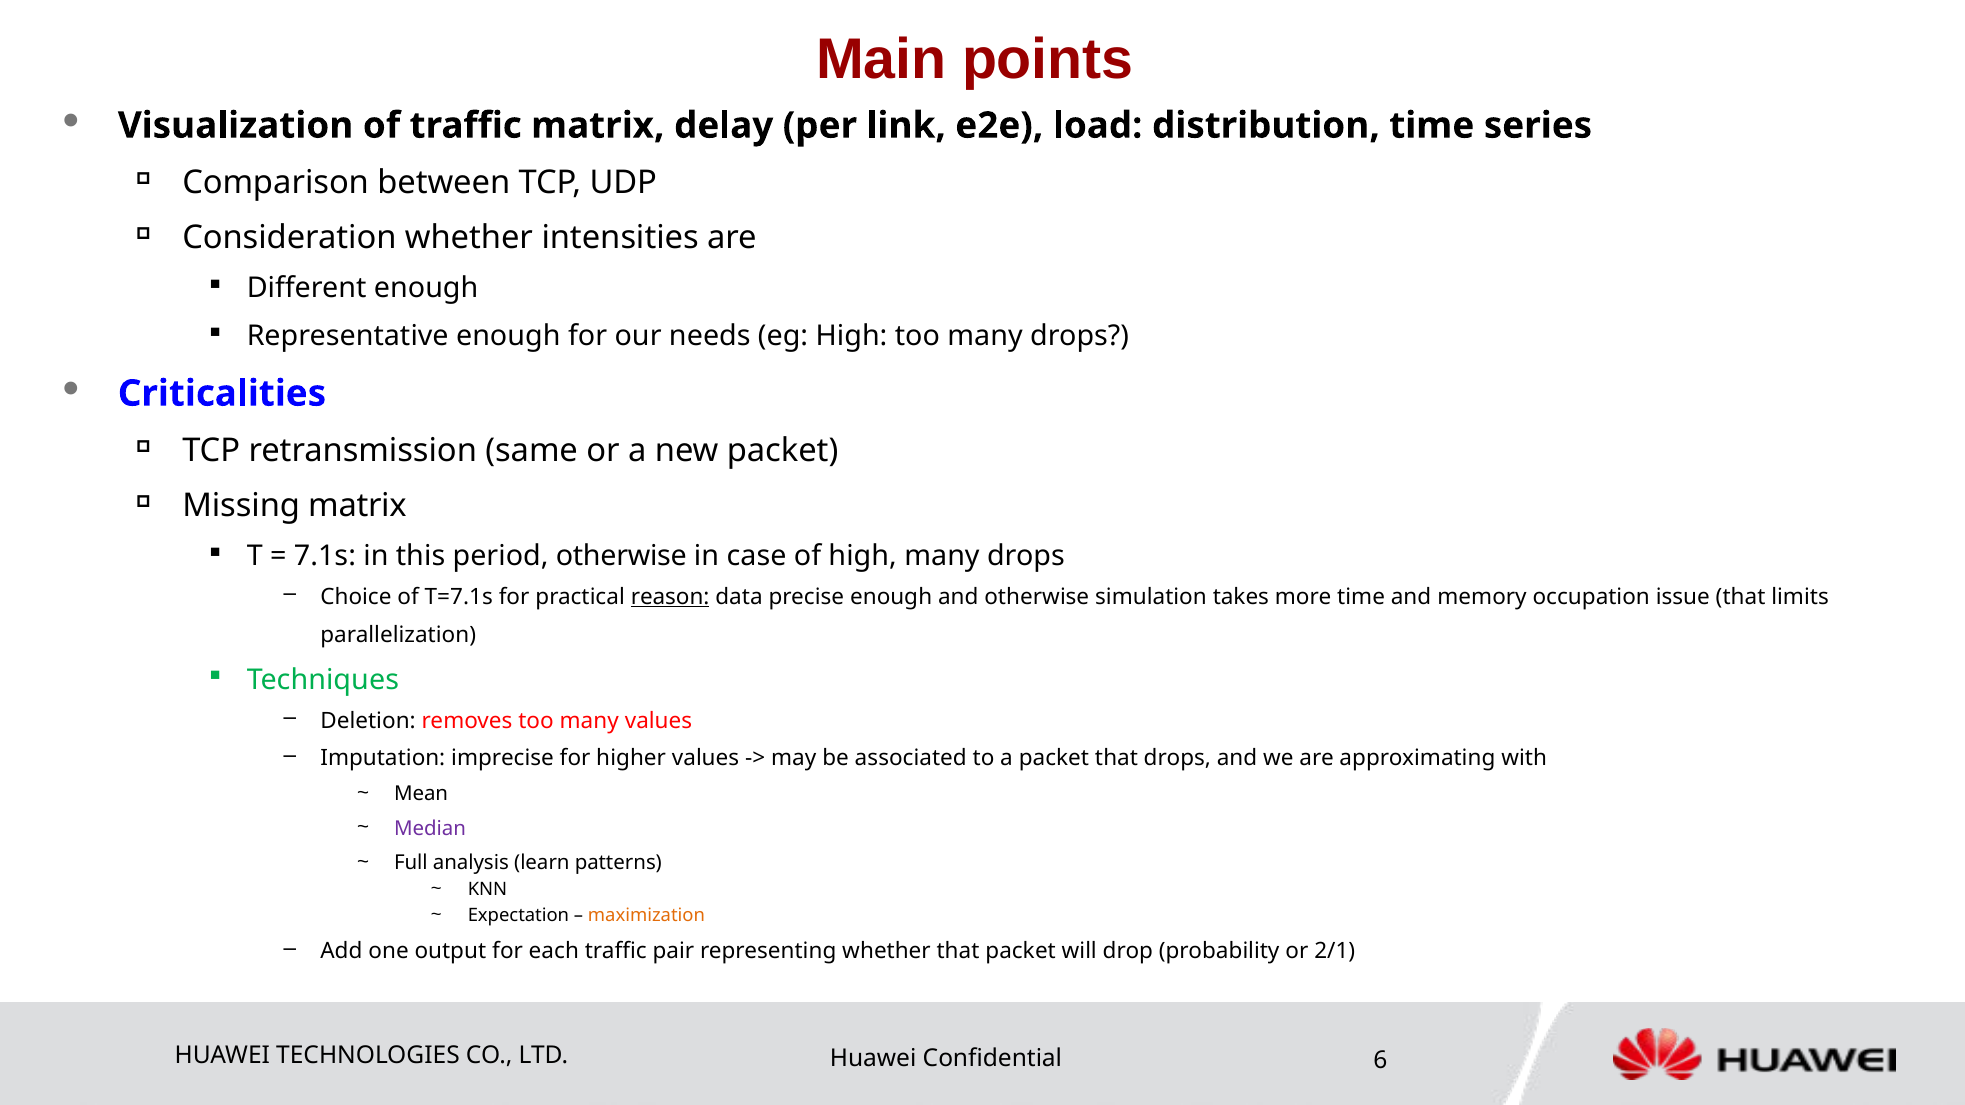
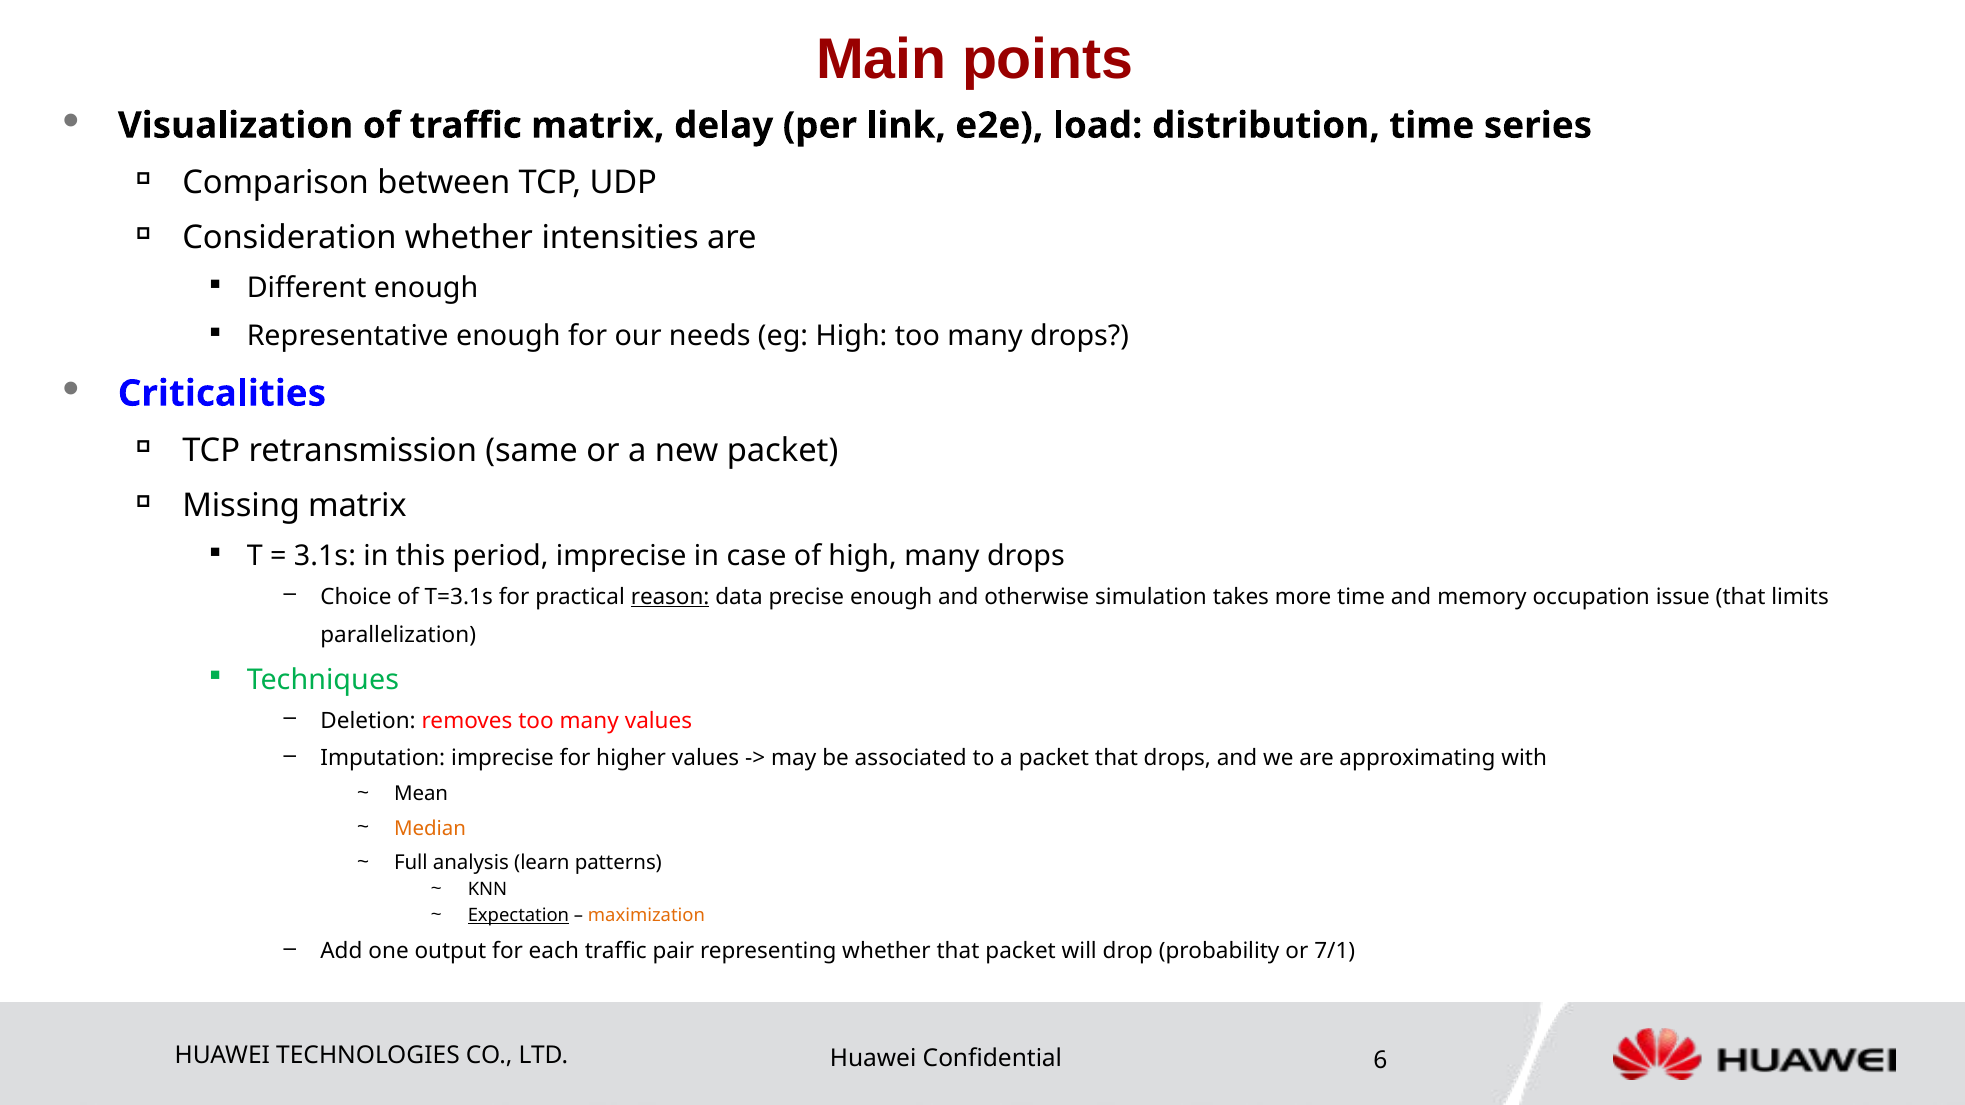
7.1s: 7.1s -> 3.1s (325, 556)
period otherwise: otherwise -> imprecise (621, 556)
T=7.1s: T=7.1s -> T=3.1s (459, 597)
Median colour: purple -> orange (430, 829)
Expectation underline: none -> present (518, 916)
2/1: 2/1 -> 7/1 (1335, 952)
